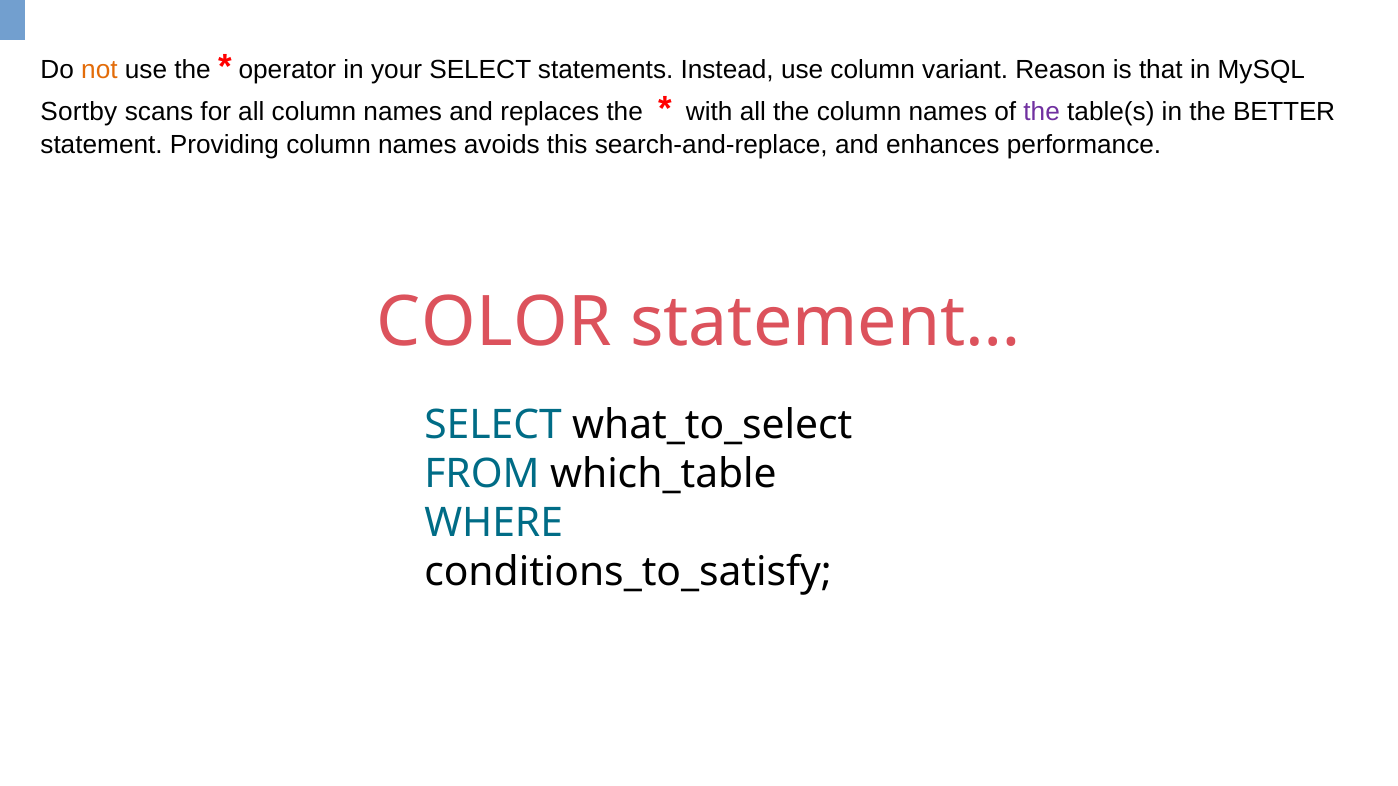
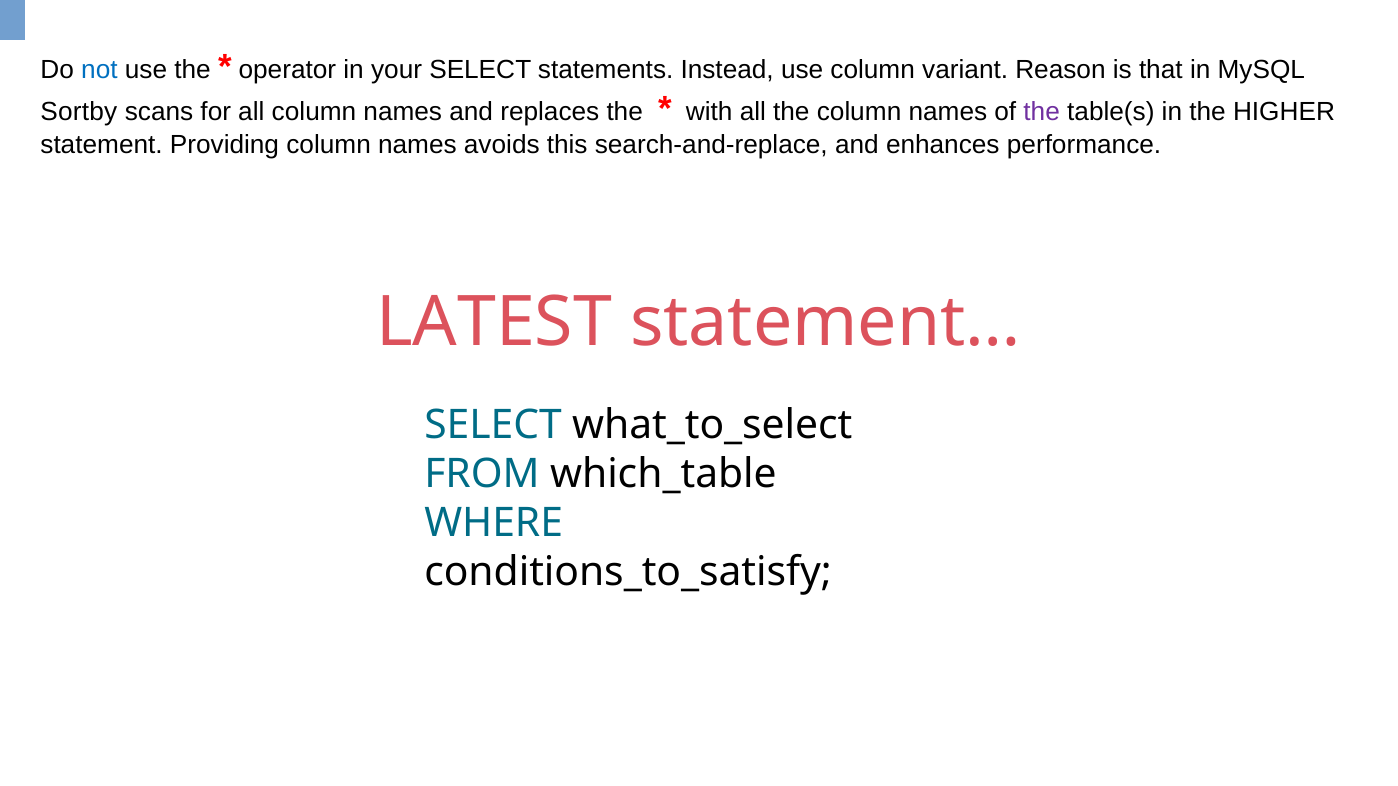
not colour: orange -> blue (99, 70)
BETTER: BETTER -> HIGHER (1284, 112)
COLOR: COLOR -> LATEST (494, 323)
